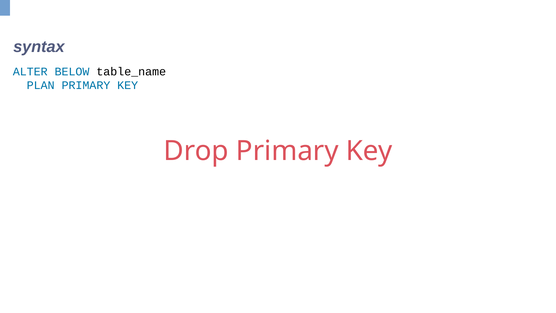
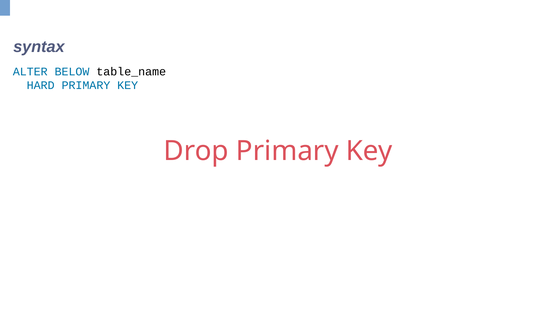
PLAN: PLAN -> HARD (41, 85)
